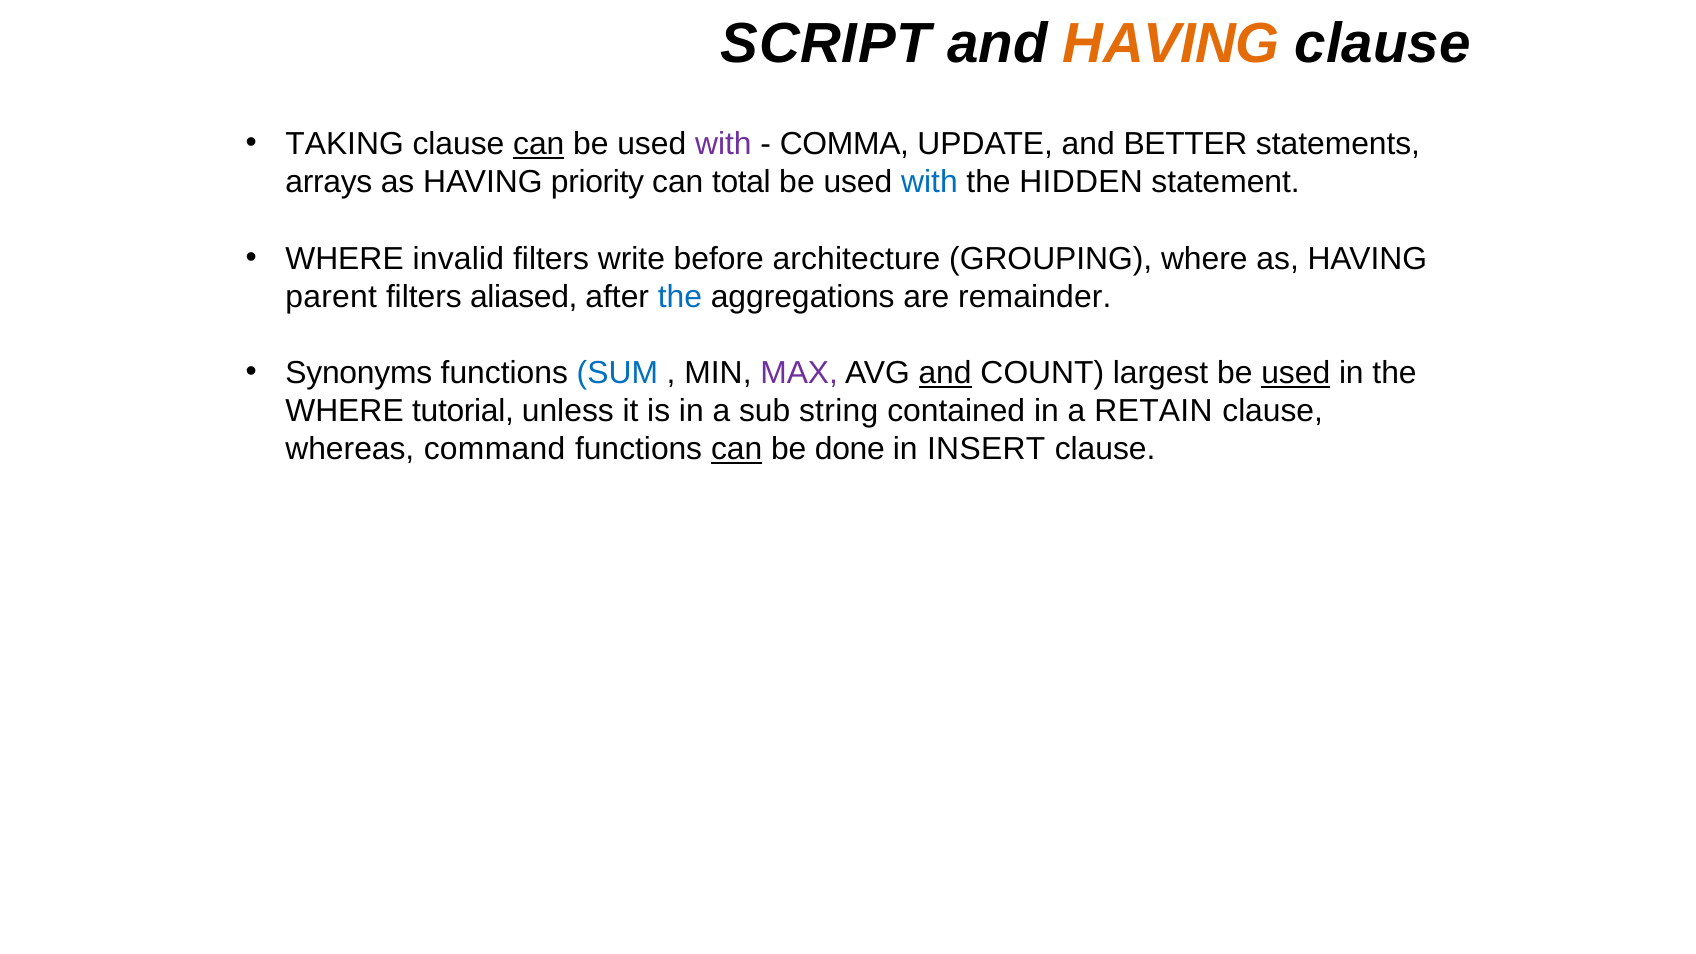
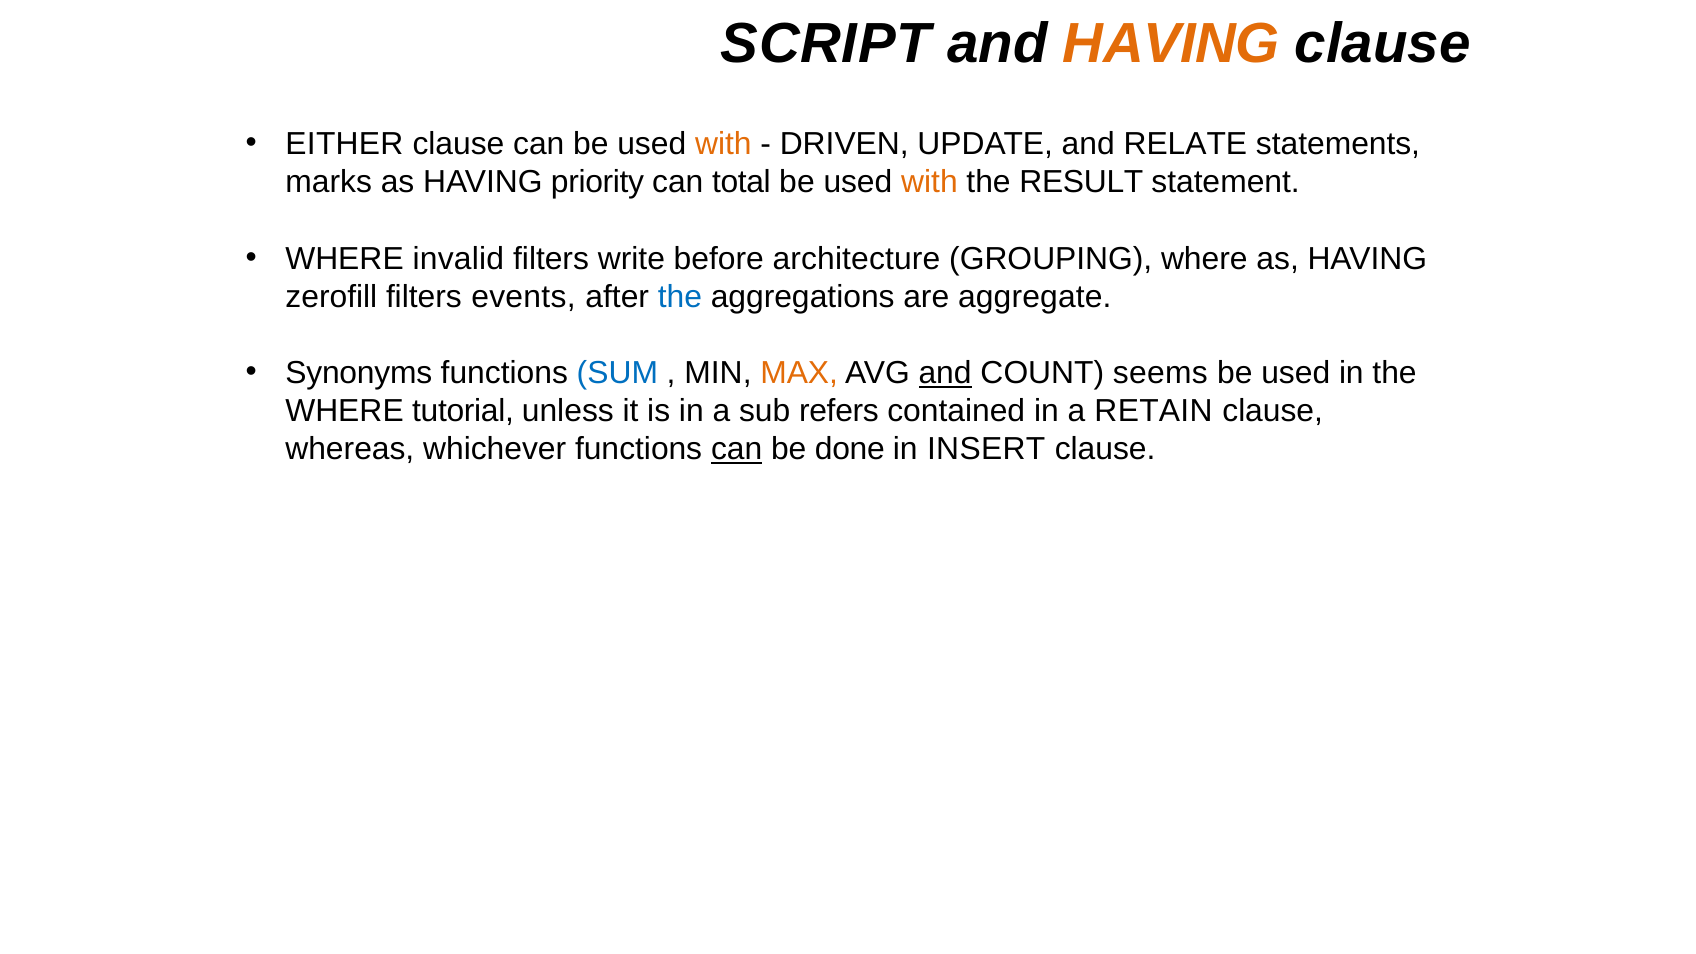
TAKING: TAKING -> EITHER (344, 144)
can underline: present -> none (539, 144)
with colour: purple -> orange (723, 144)
COMMA: COMMA -> DRIVEN (844, 144)
BETTER: BETTER -> RELATE (1185, 144)
arrays: arrays -> marks (329, 182)
with colour: blue -> orange (929, 182)
HIDDEN: HIDDEN -> RESULT (1081, 182)
parent: parent -> zerofill (331, 297)
aliased: aliased -> events (523, 297)
remainder: remainder -> aggregate (1035, 297)
MAX colour: purple -> orange (799, 373)
largest: largest -> seems (1160, 373)
used underline: present -> none (1296, 373)
string: string -> refers (839, 411)
command: command -> whichever (495, 449)
